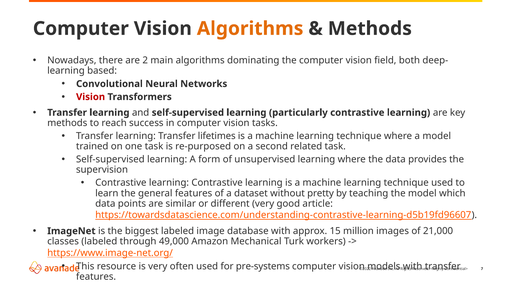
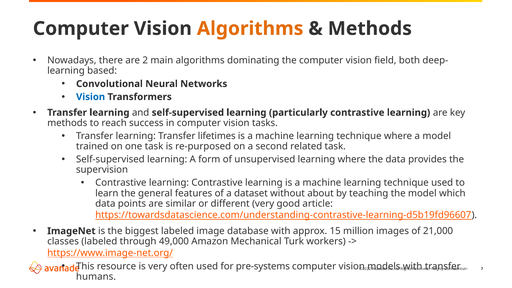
Vision colour: red -> blue (91, 97)
pretty: pretty -> about (320, 193)
features: features -> humans (96, 277)
